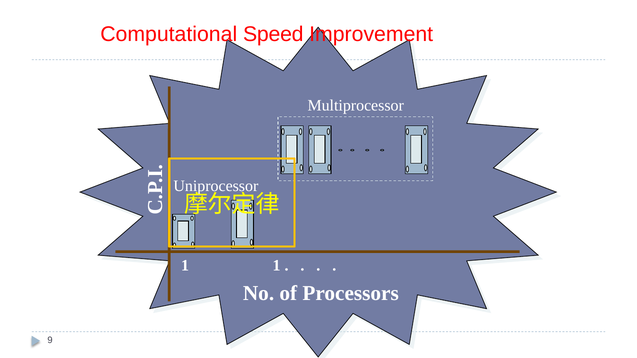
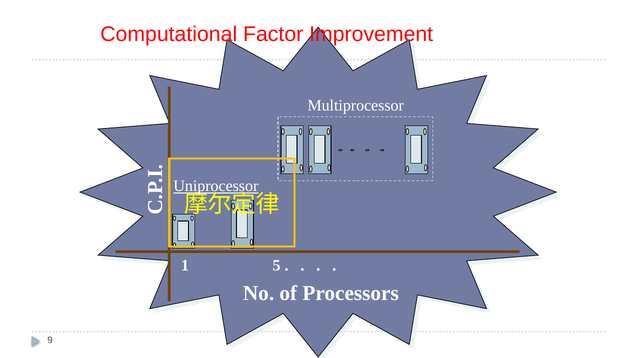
Speed: Speed -> Factor (273, 34)
Uniprocessor underline: none -> present (216, 186)
1 1: 1 -> 5 (277, 266)
